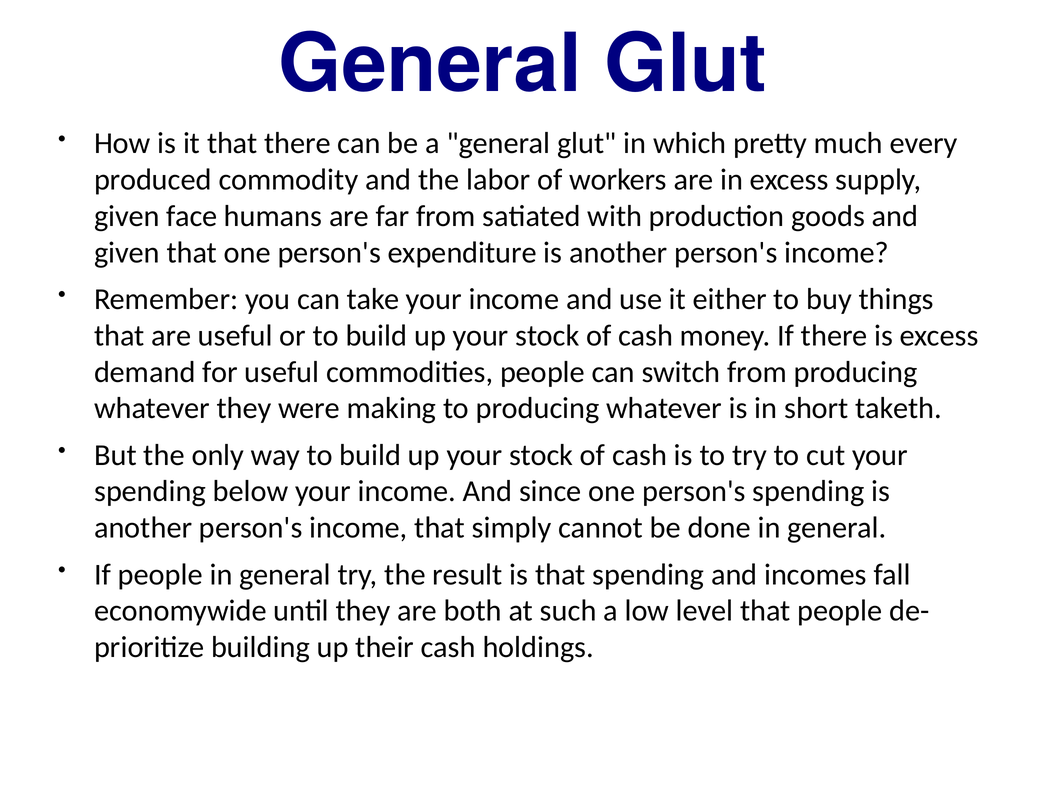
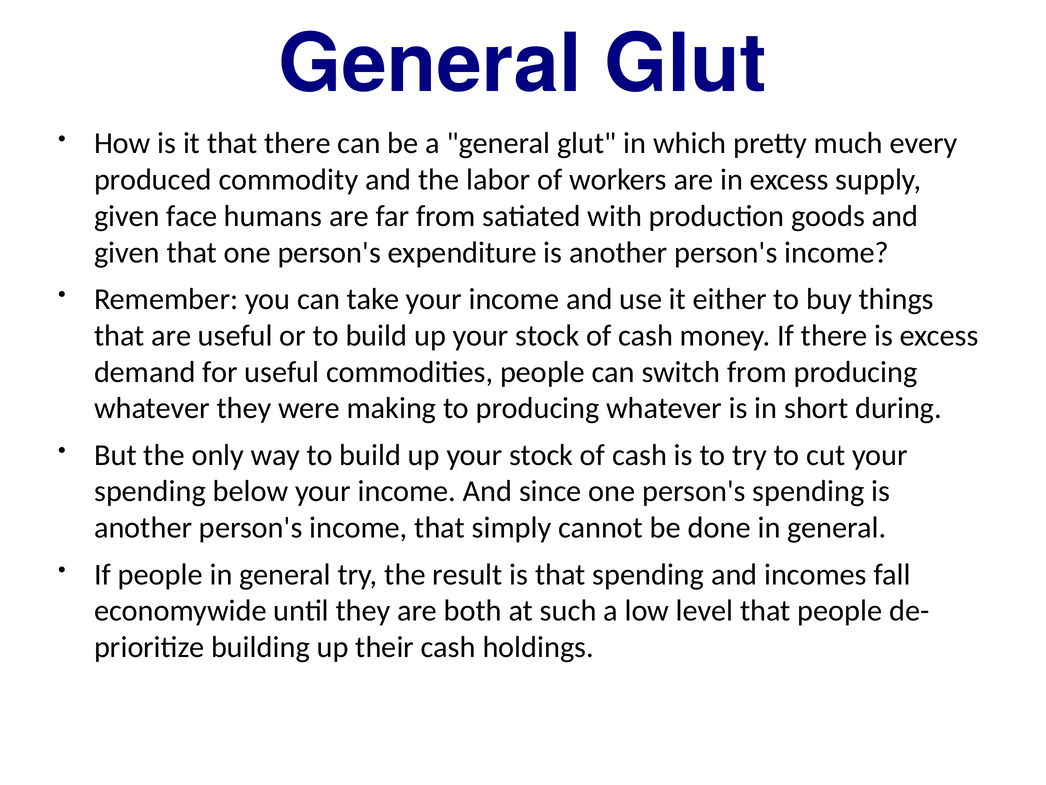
taketh: taketh -> during (899, 408)
